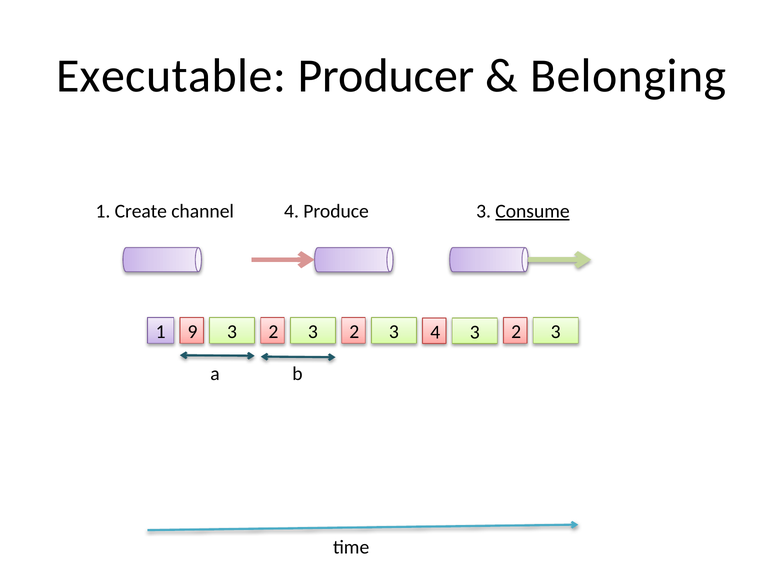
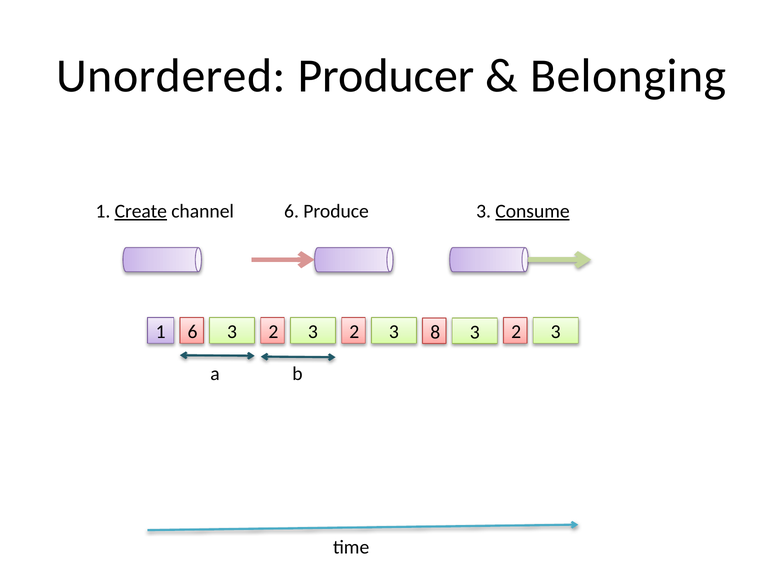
Executable: Executable -> Unordered (171, 76)
Create underline: none -> present (141, 211)
channel 4: 4 -> 6 (292, 211)
1 9: 9 -> 6 (193, 332)
2 4: 4 -> 8 (435, 332)
